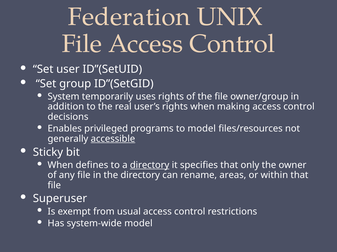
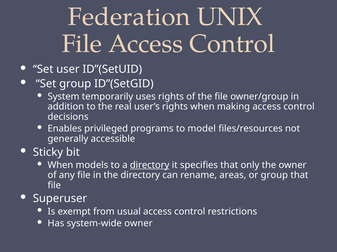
accessible underline: present -> none (113, 139)
defines: defines -> models (92, 166)
or within: within -> group (274, 176)
system-wide model: model -> owner (138, 224)
